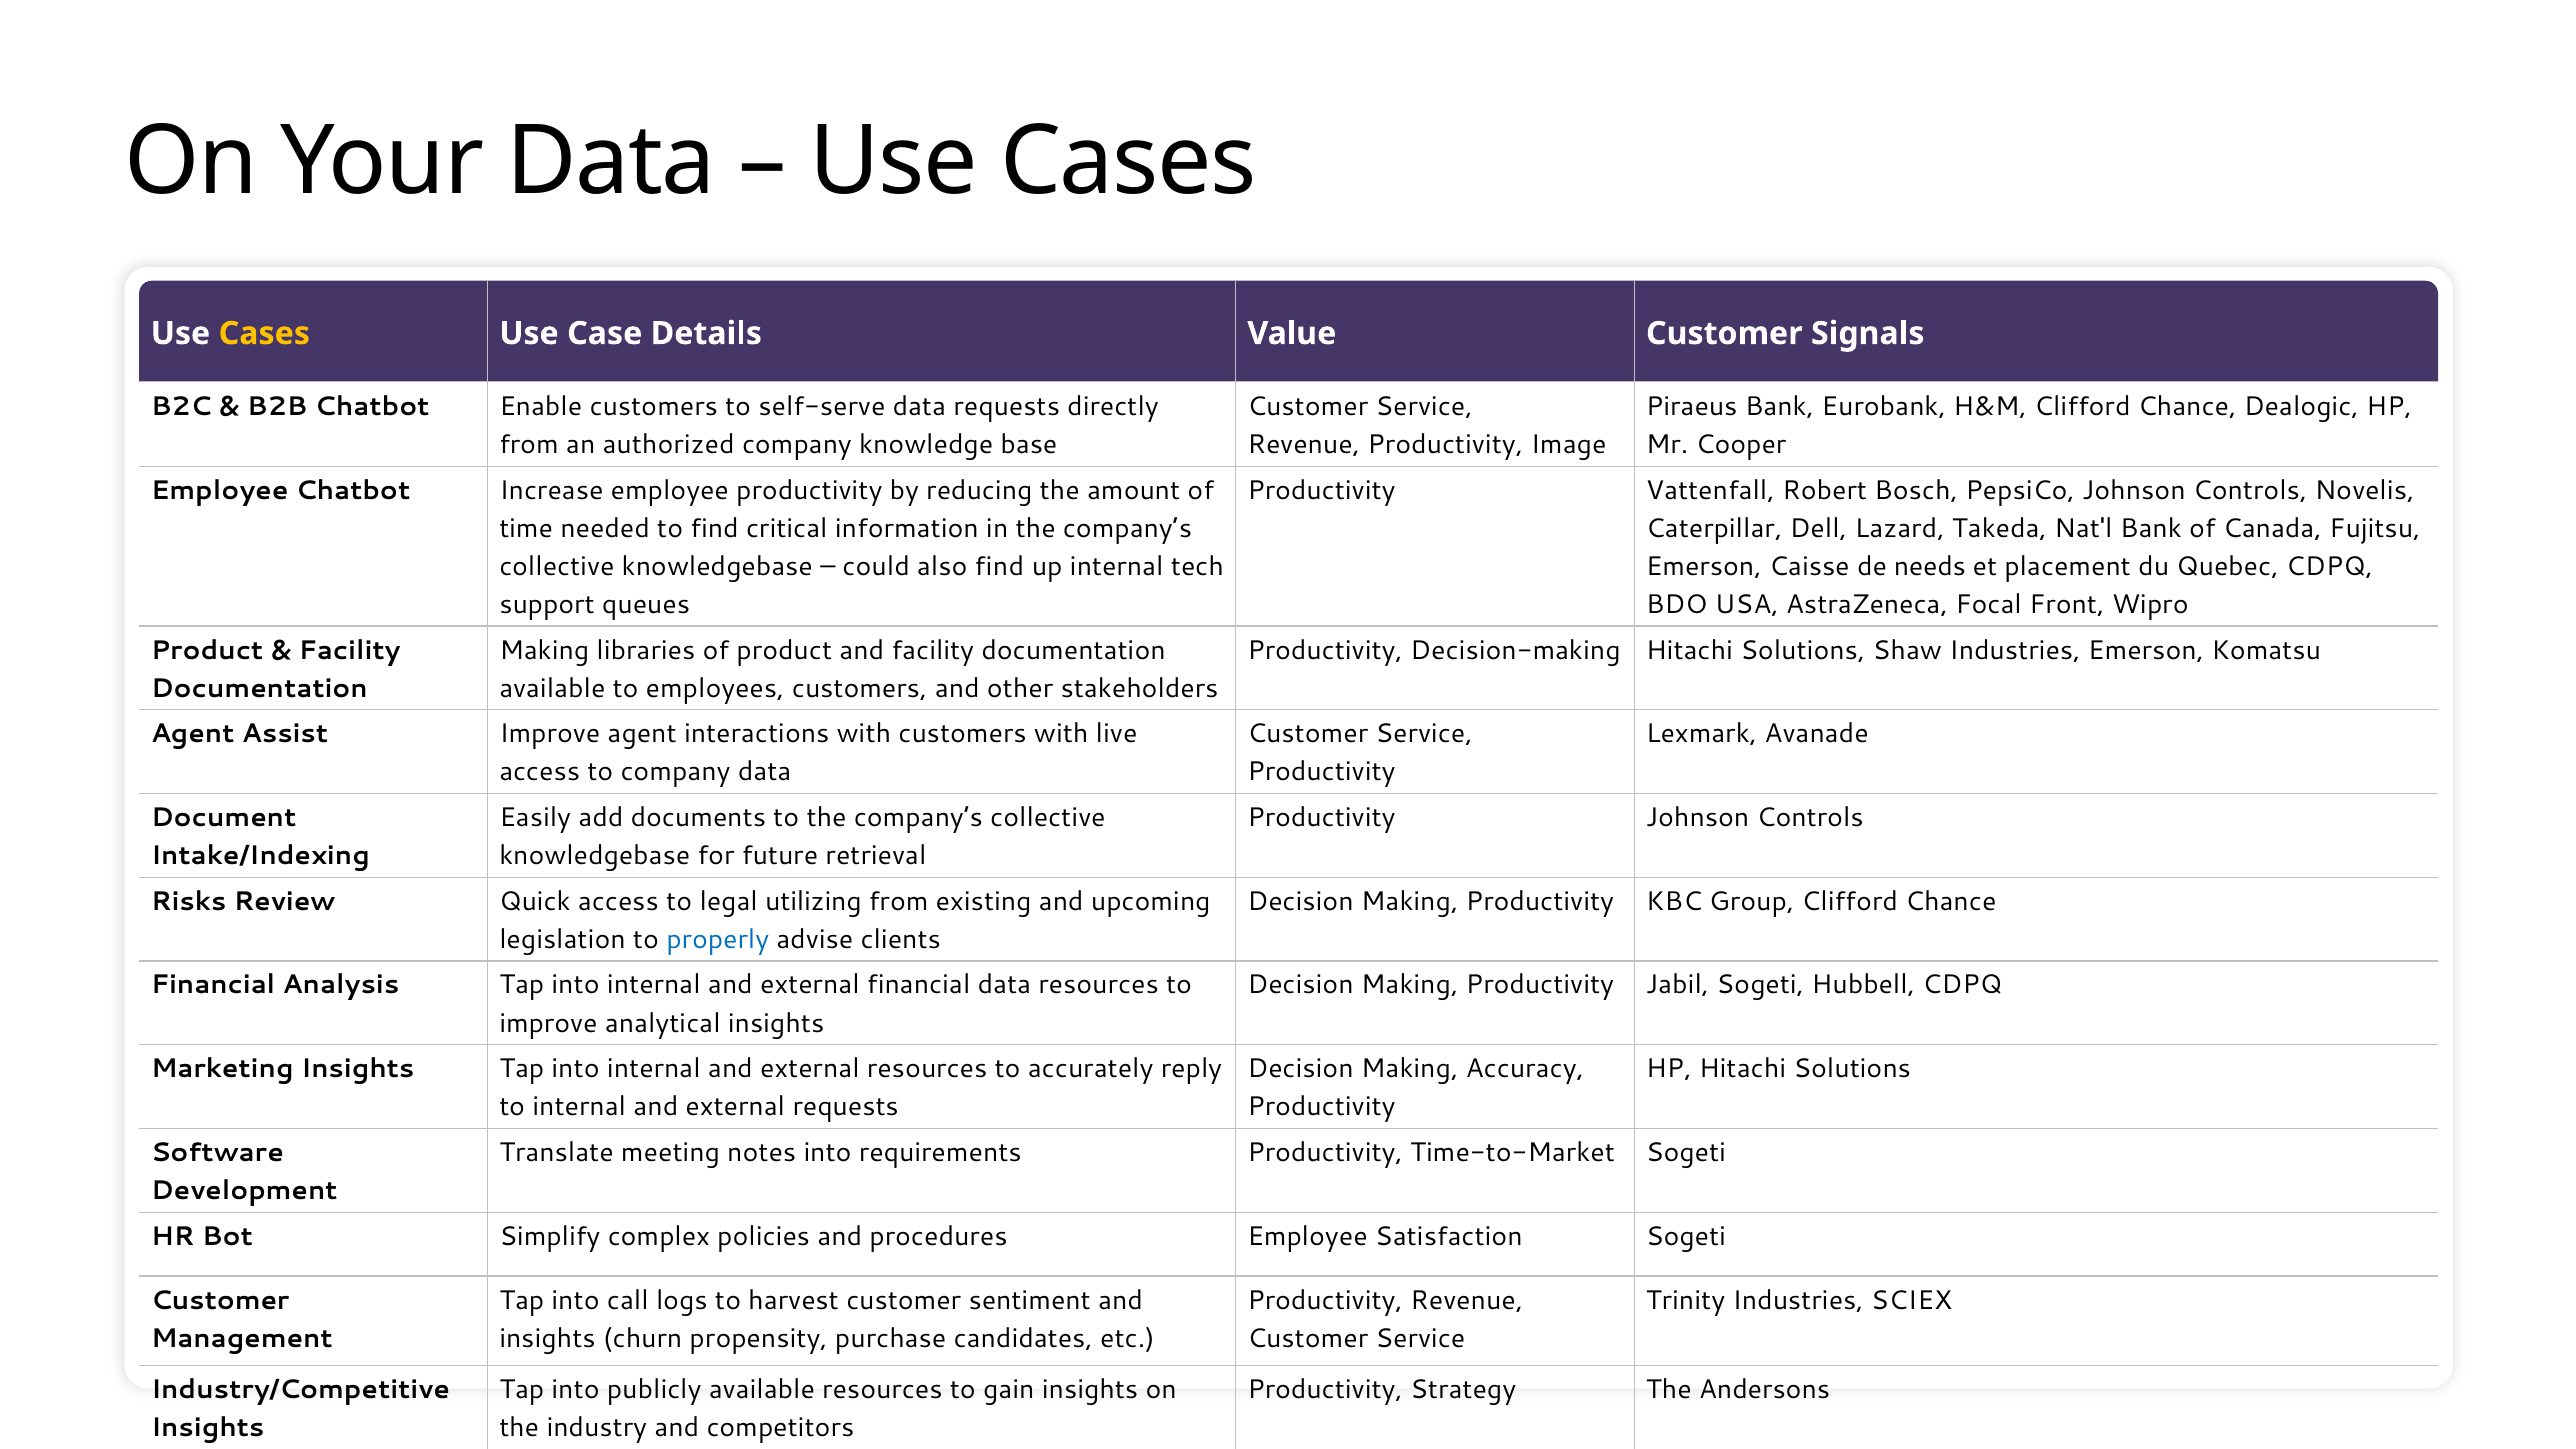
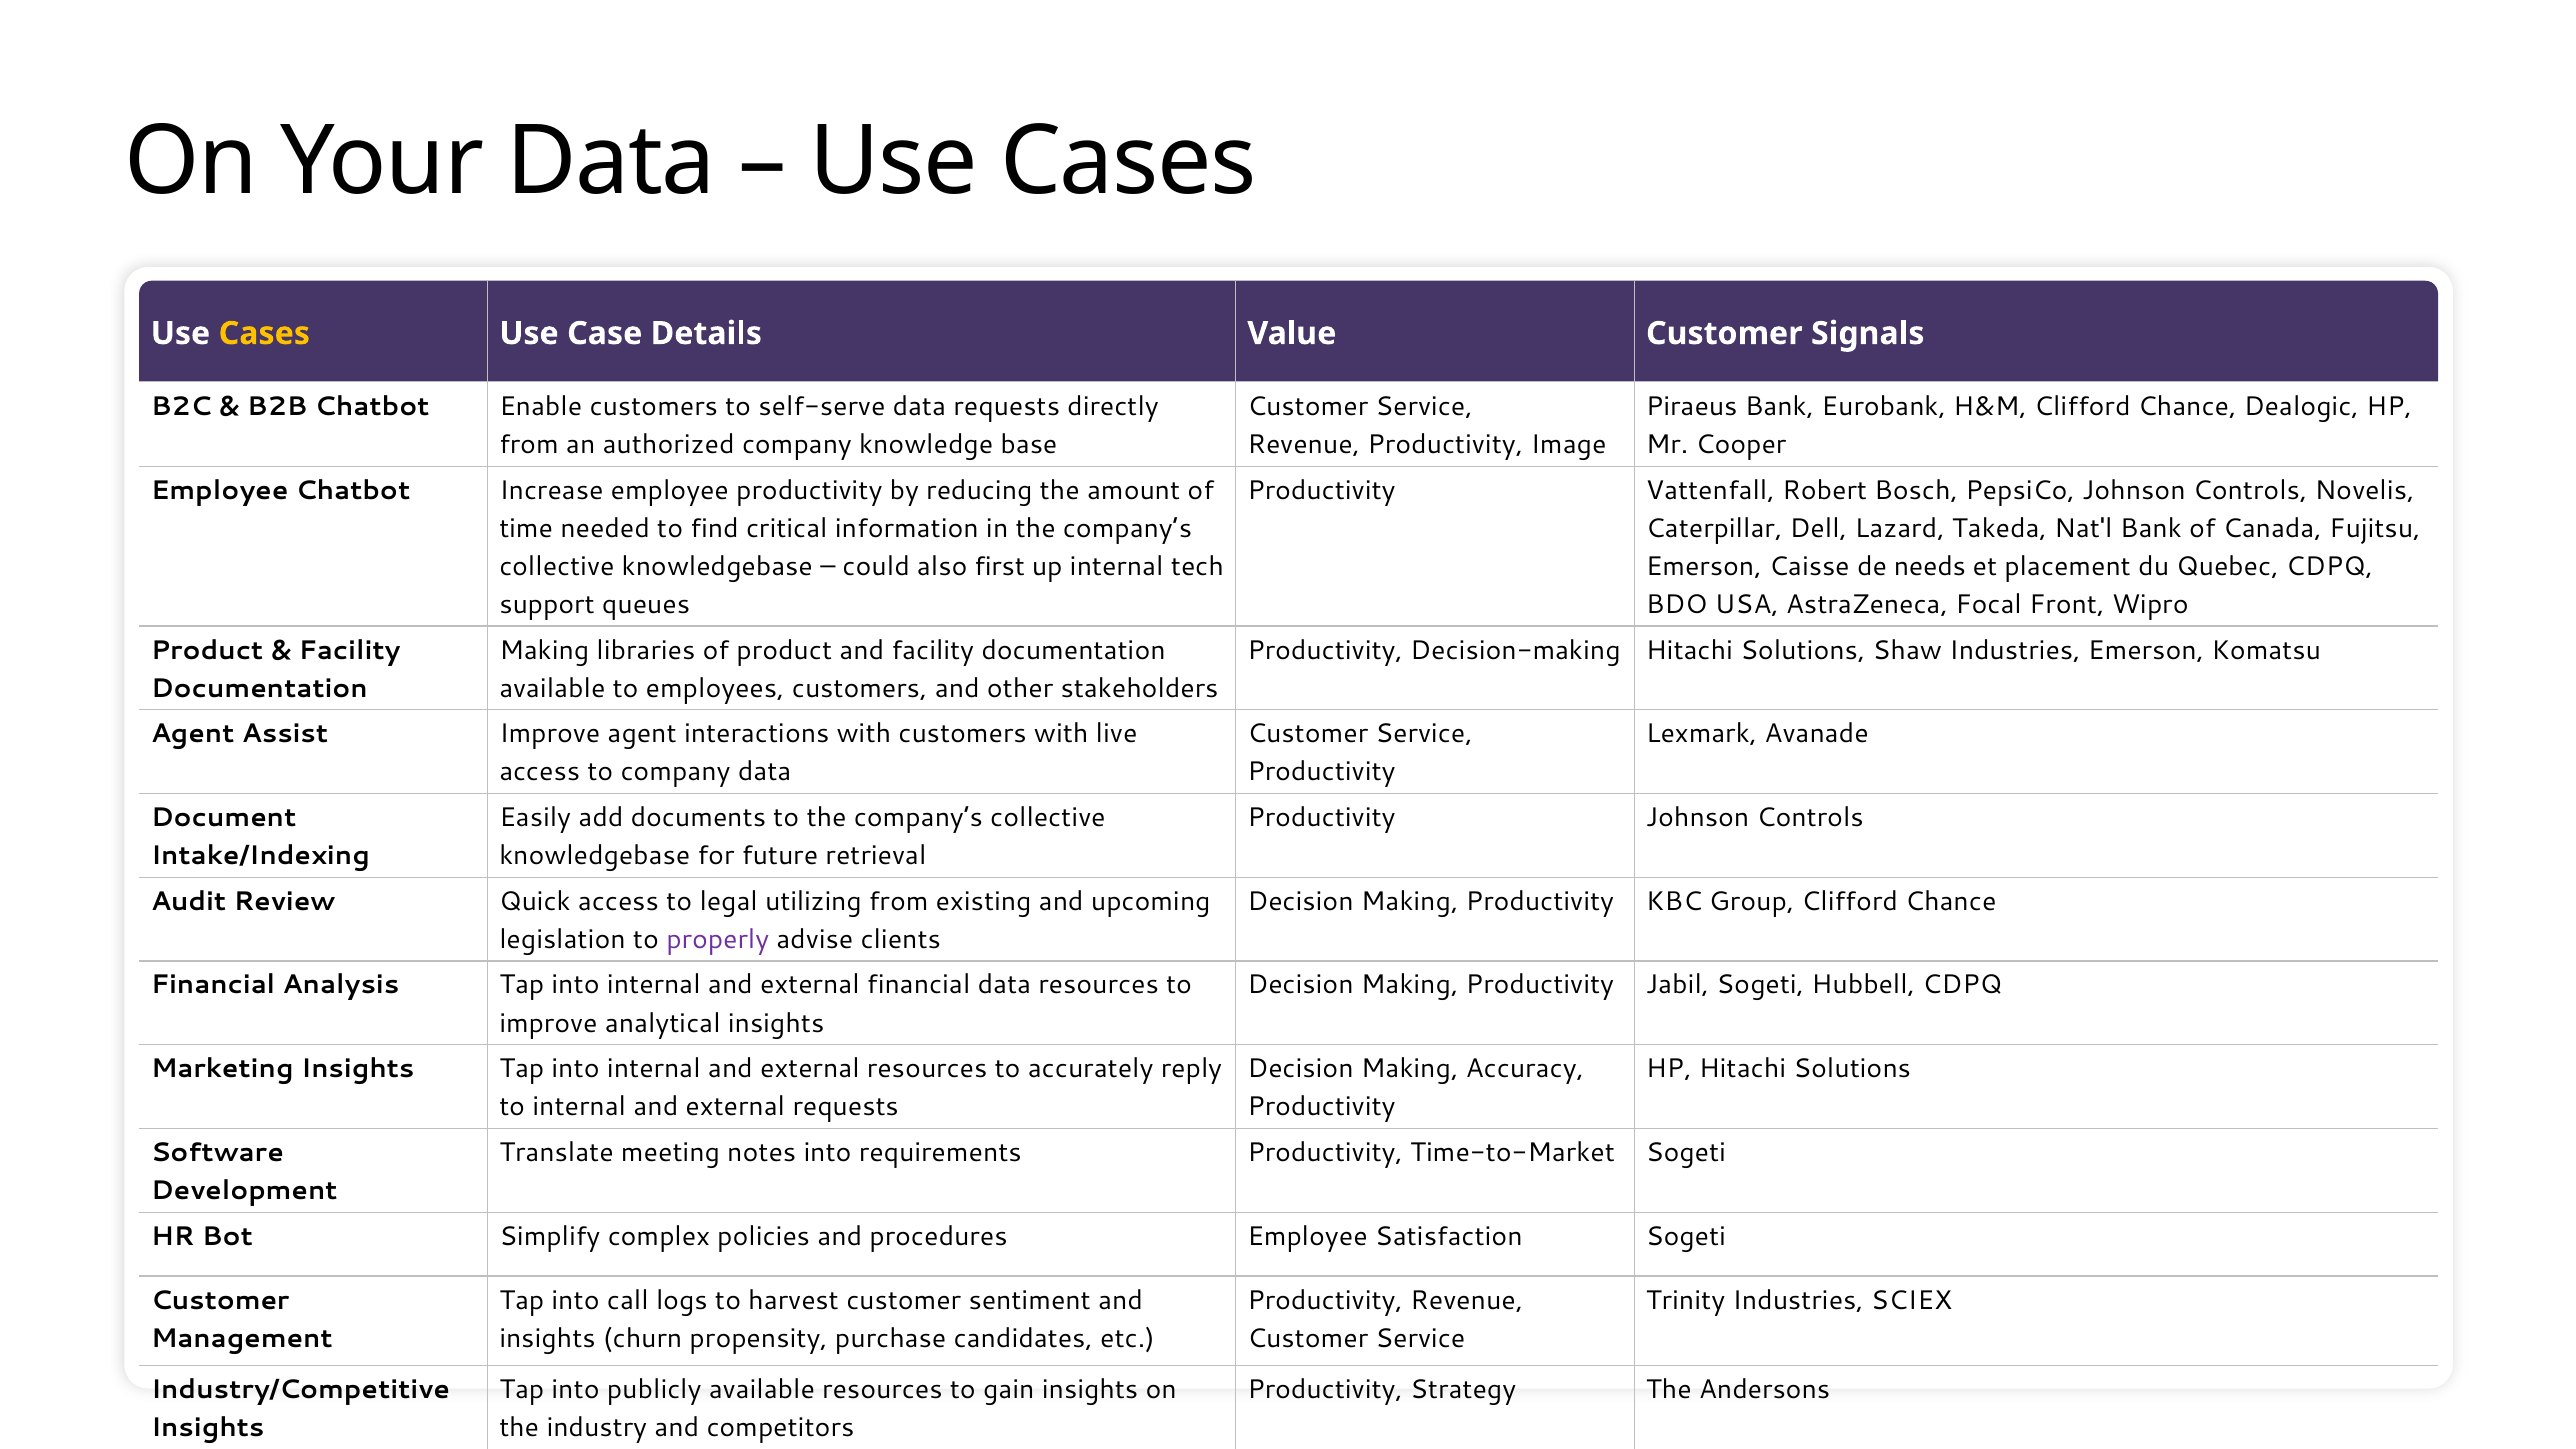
also find: find -> first (1000, 566)
Risks: Risks -> Audit (189, 901)
properly colour: blue -> purple (718, 939)
